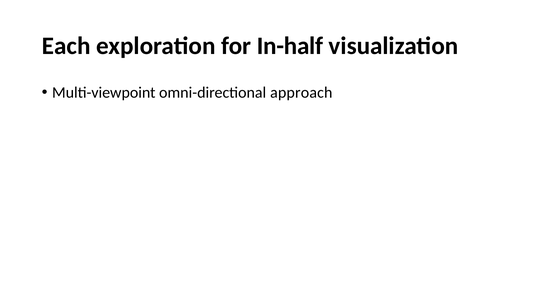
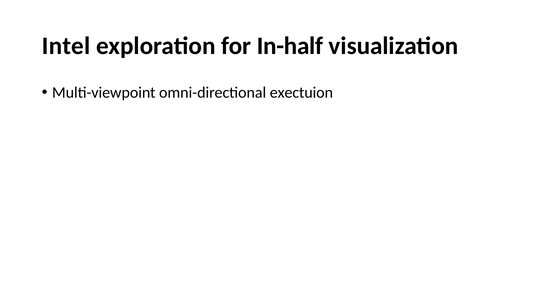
Each: Each -> Intel (66, 46)
approach: approach -> exectuion (301, 93)
